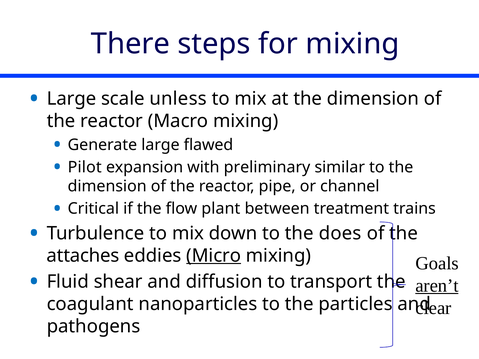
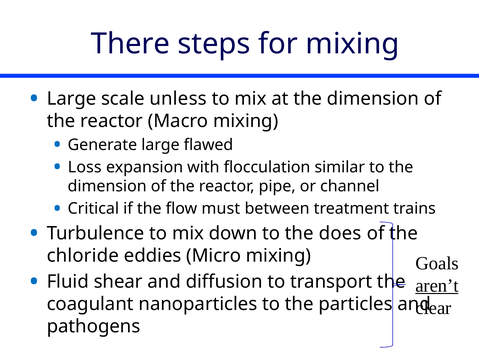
Pilot: Pilot -> Loss (85, 167)
preliminary: preliminary -> flocculation (267, 167)
plant: plant -> must (221, 209)
attaches: attaches -> chloride (83, 256)
Micro underline: present -> none (214, 256)
